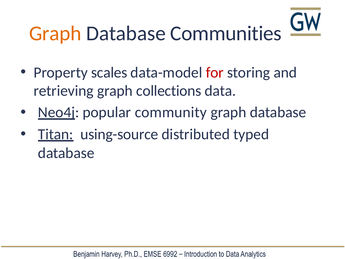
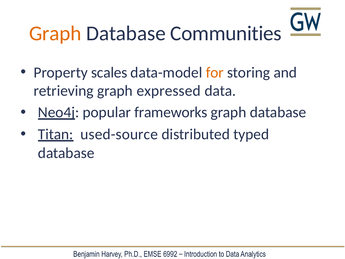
for colour: red -> orange (215, 72)
collections: collections -> expressed (169, 91)
community: community -> frameworks (171, 112)
using-source: using-source -> used-source (119, 134)
